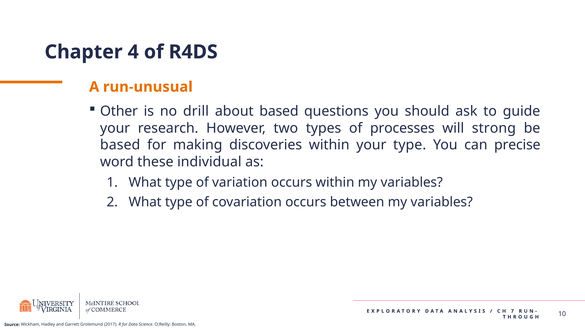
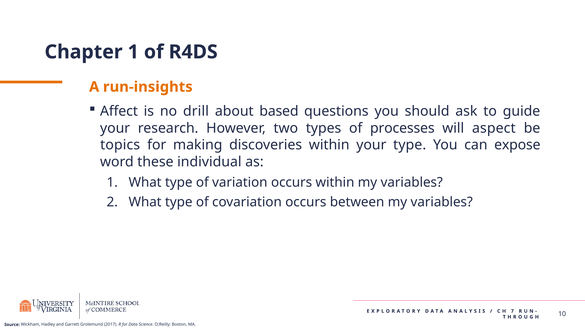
Chapter 4: 4 -> 1 (133, 52)
run-unusual: run-unusual -> run-insights (148, 87)
Other: Other -> Affect (119, 111)
strong: strong -> aspect (494, 128)
based: based -> topics (120, 145)
precise: precise -> expose (517, 145)
